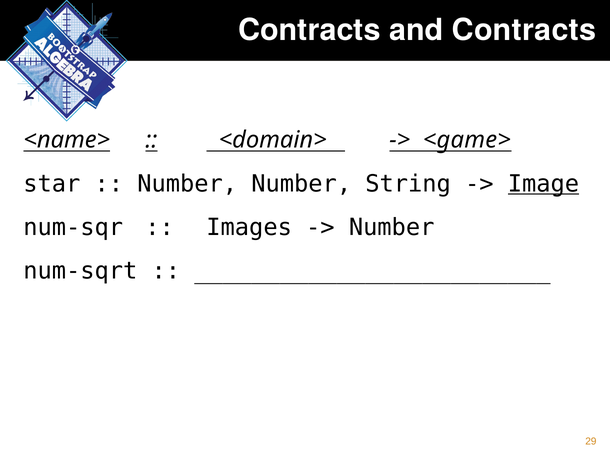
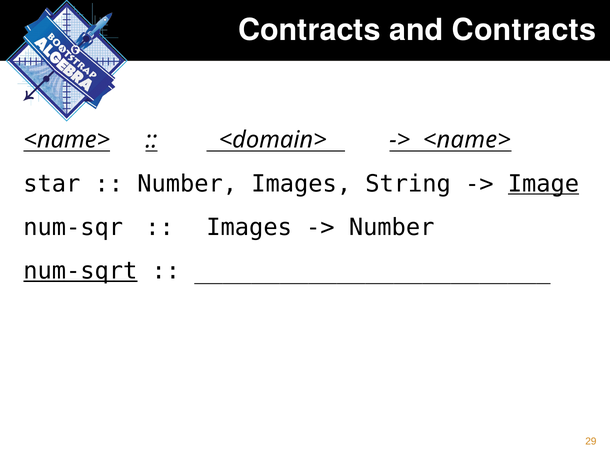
<game>: <game> -> <name> (467, 140)
Number Number: Number -> Images (301, 184)
num-sqrt underline: none -> present (80, 271)
